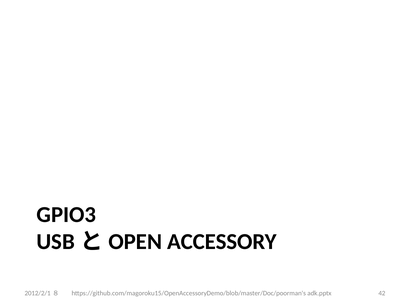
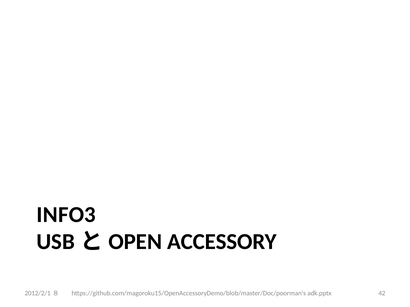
GPIO3: GPIO3 -> INFO3 (66, 215)
